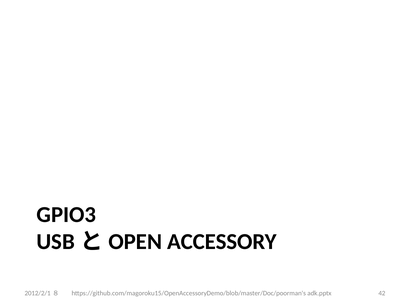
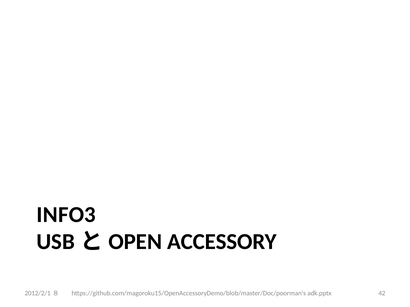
GPIO3: GPIO3 -> INFO3 (66, 215)
